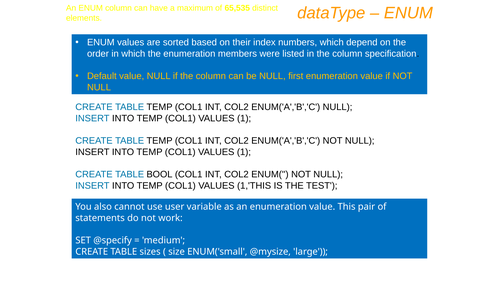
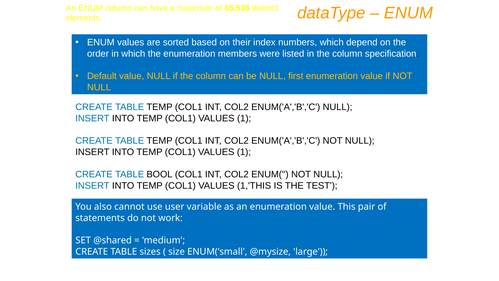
@specify: @specify -> @shared (113, 240)
